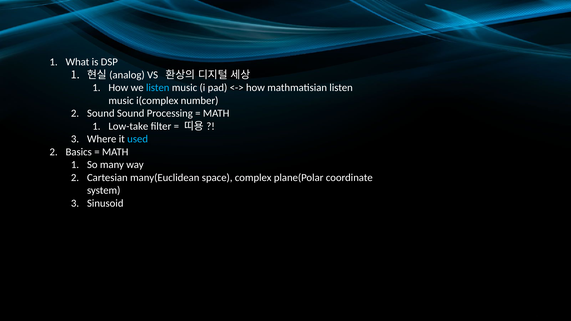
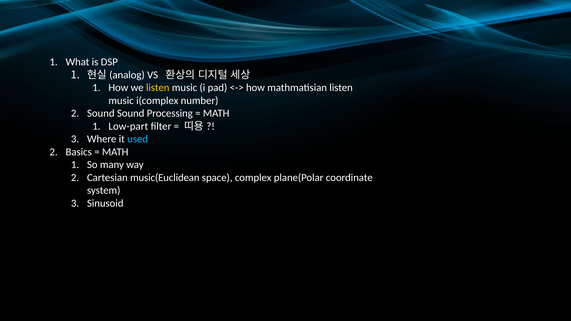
listen colour: light blue -> yellow (158, 88)
Low-take: Low-take -> Low-part (128, 126)
many(Euclidean: many(Euclidean -> music(Euclidean (165, 178)
